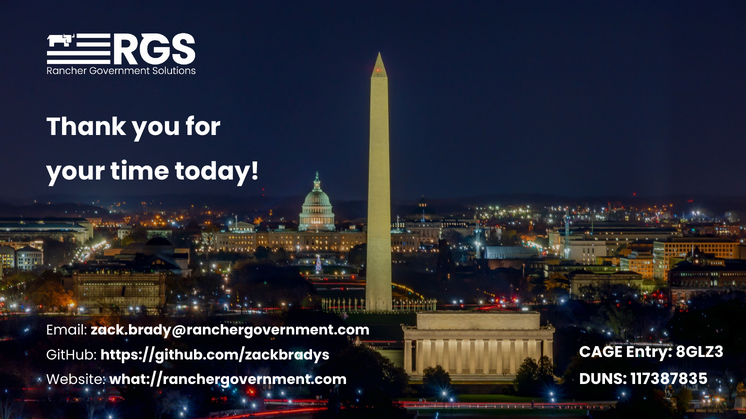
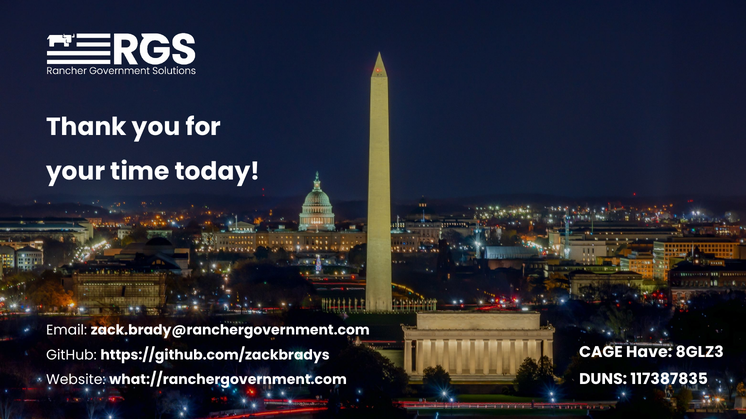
Entry: Entry -> Have (649, 353)
